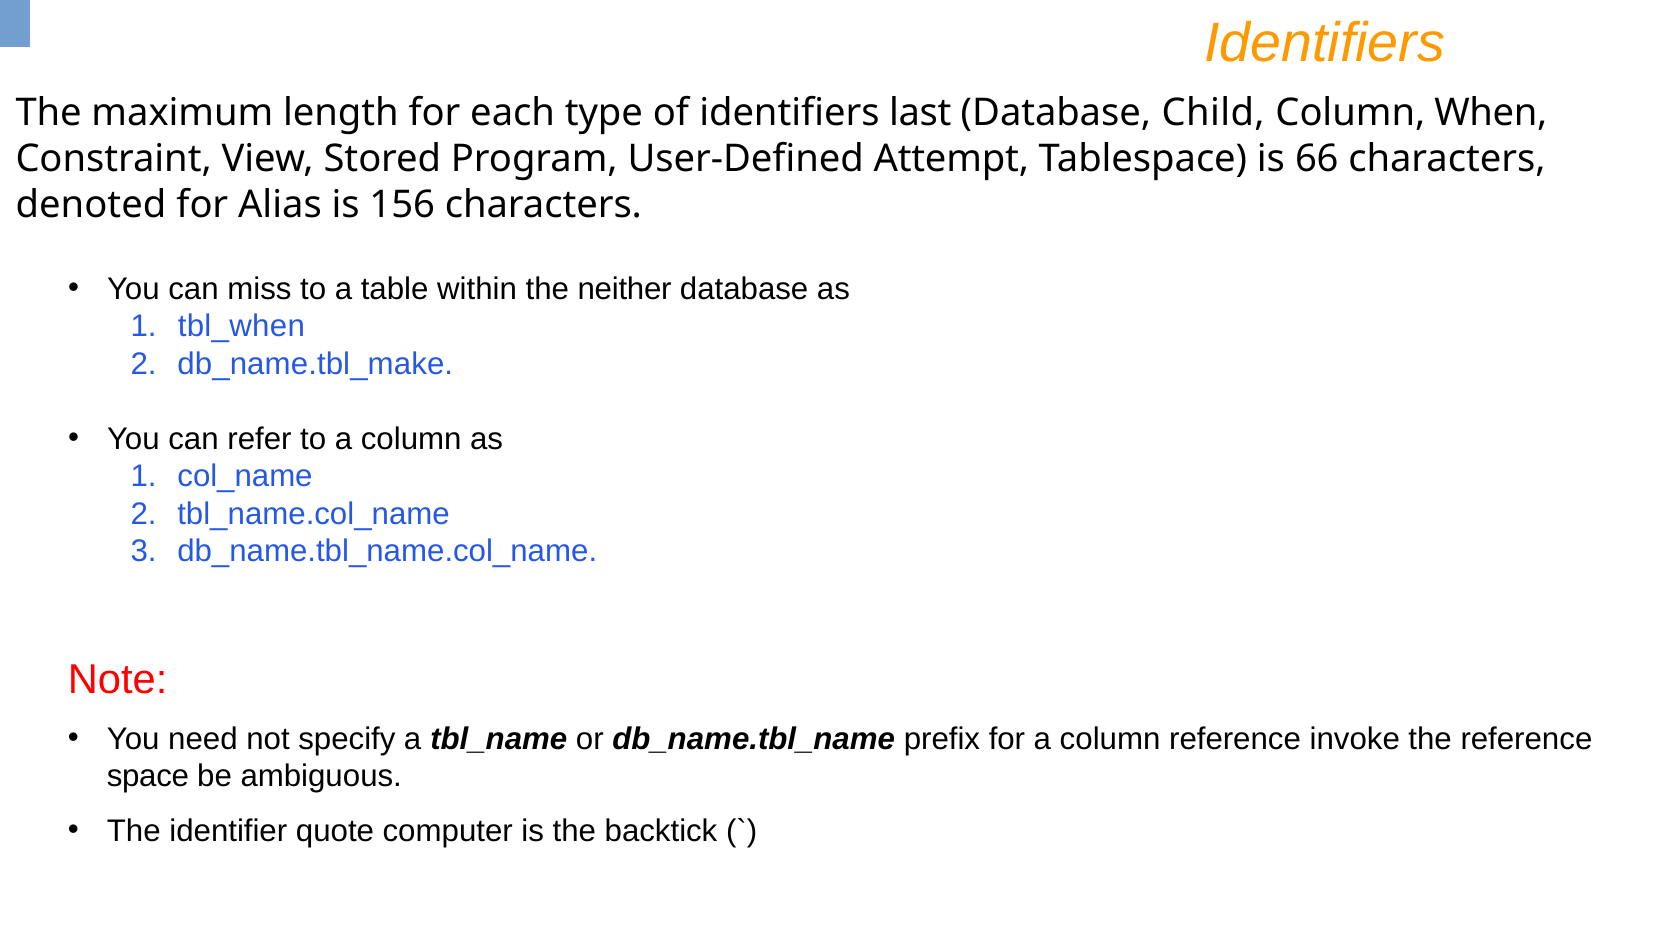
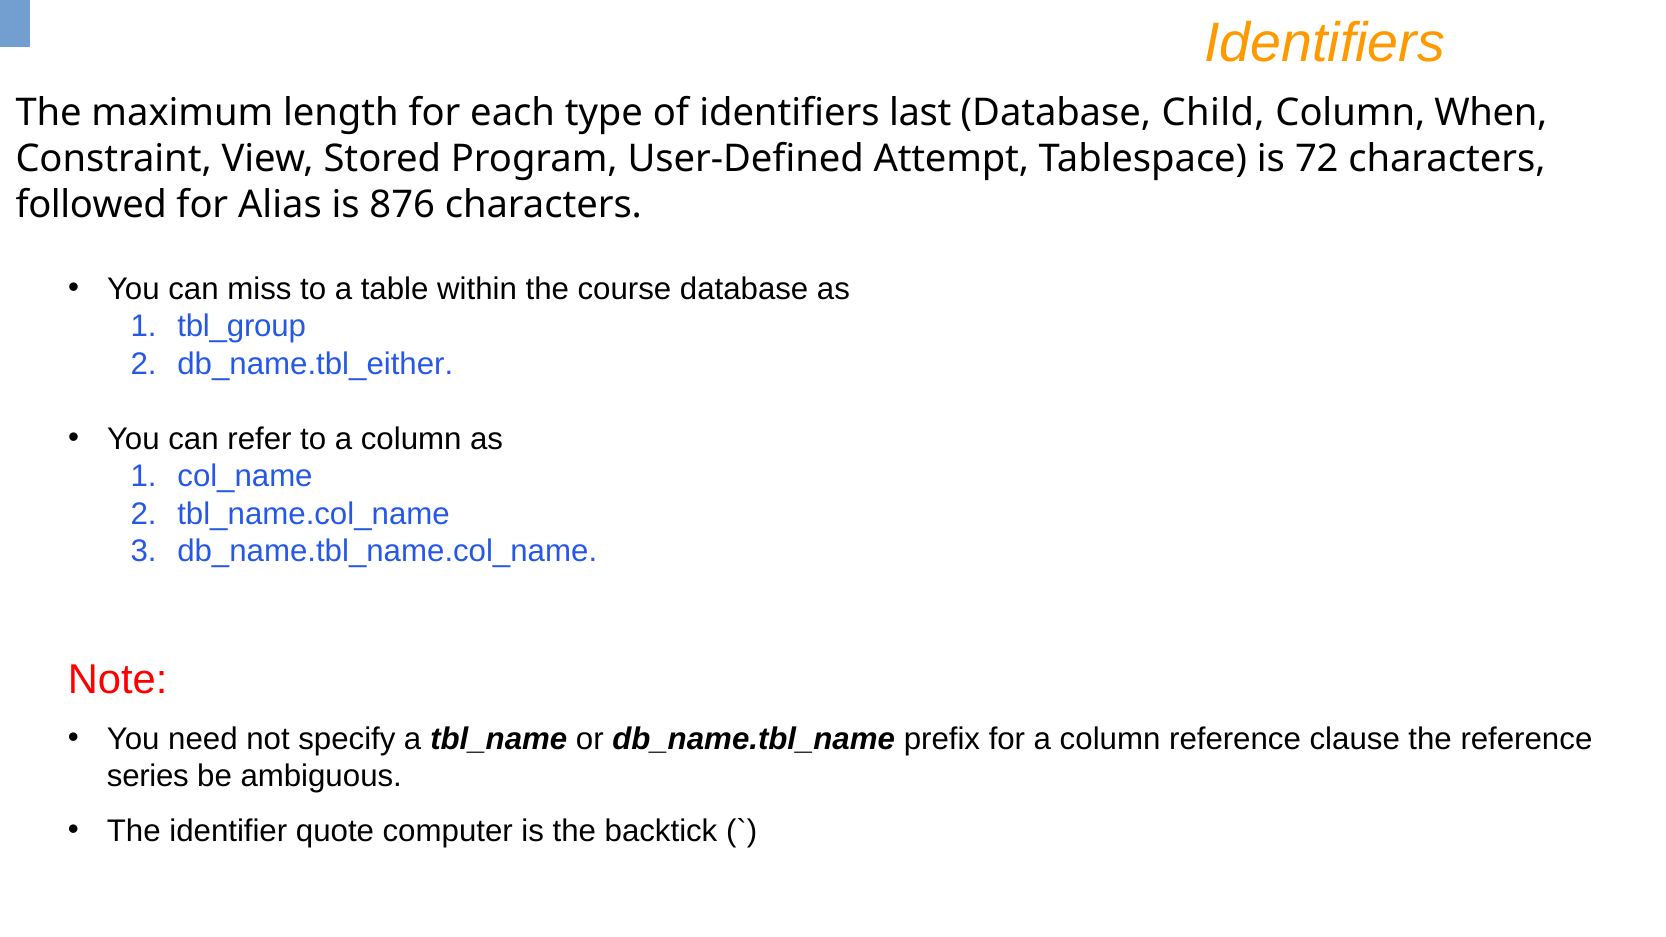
66: 66 -> 72 (1317, 159)
denoted: denoted -> followed (91, 205)
156: 156 -> 876 (402, 205)
neither: neither -> course (624, 289)
tbl_when: tbl_when -> tbl_group (242, 326)
db_name.tbl_make: db_name.tbl_make -> db_name.tbl_either (315, 364)
invoke: invoke -> clause (1355, 739)
space: space -> series (148, 777)
